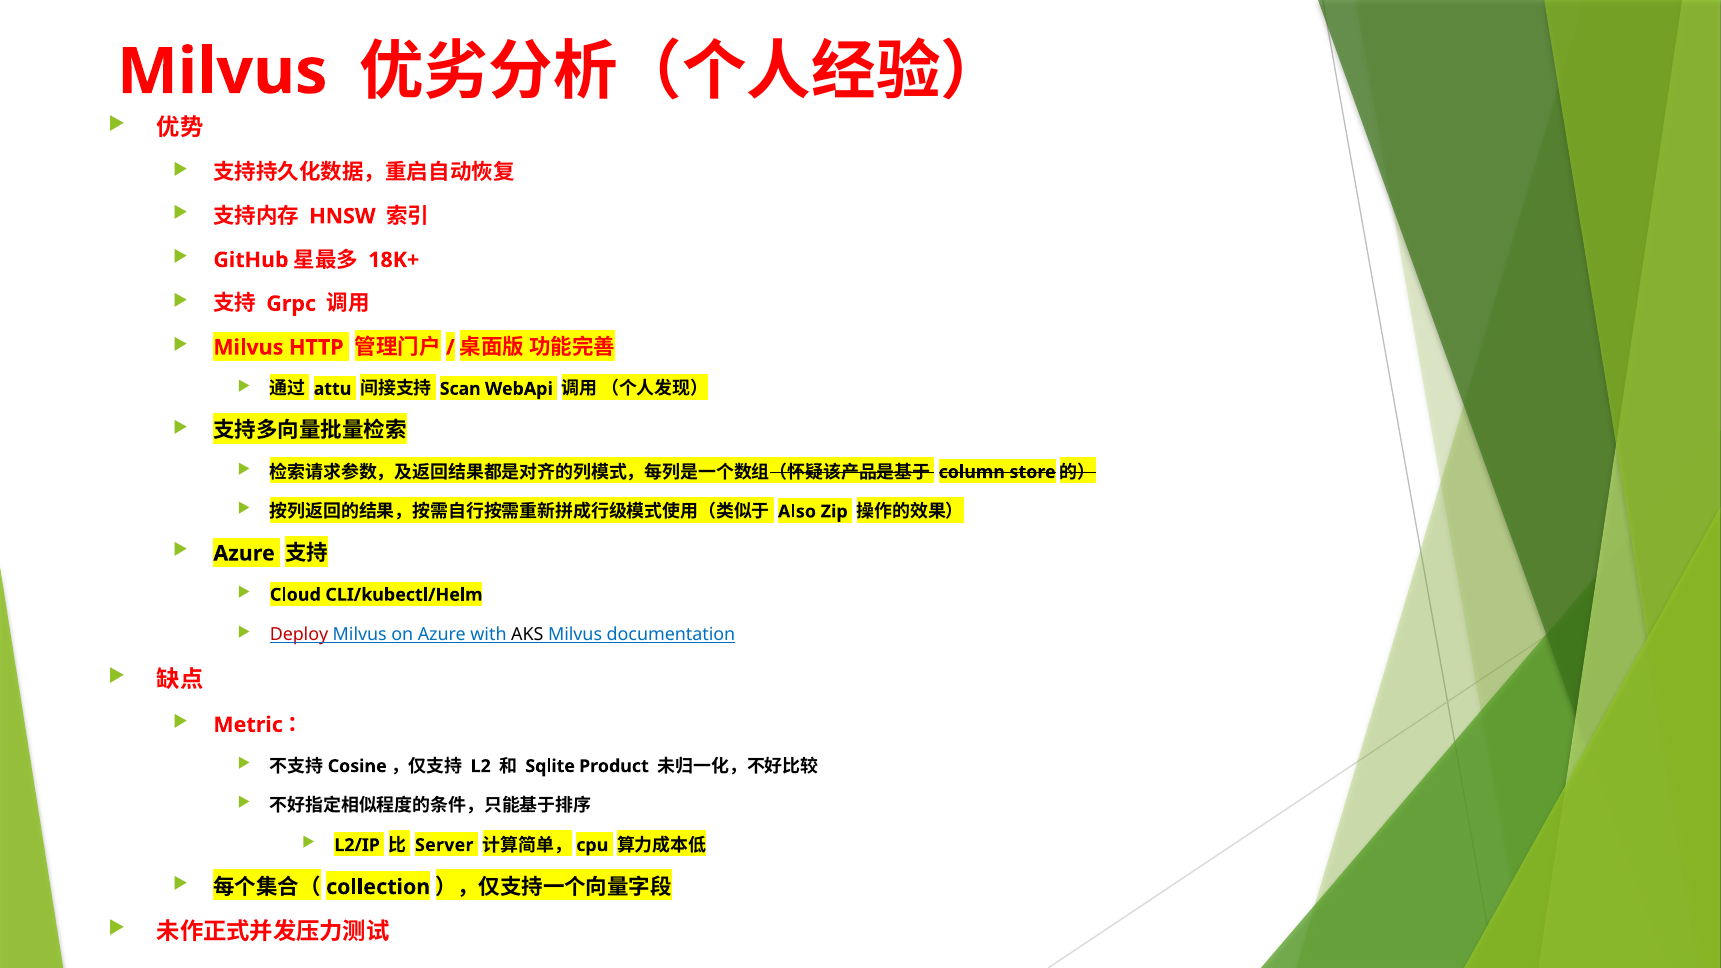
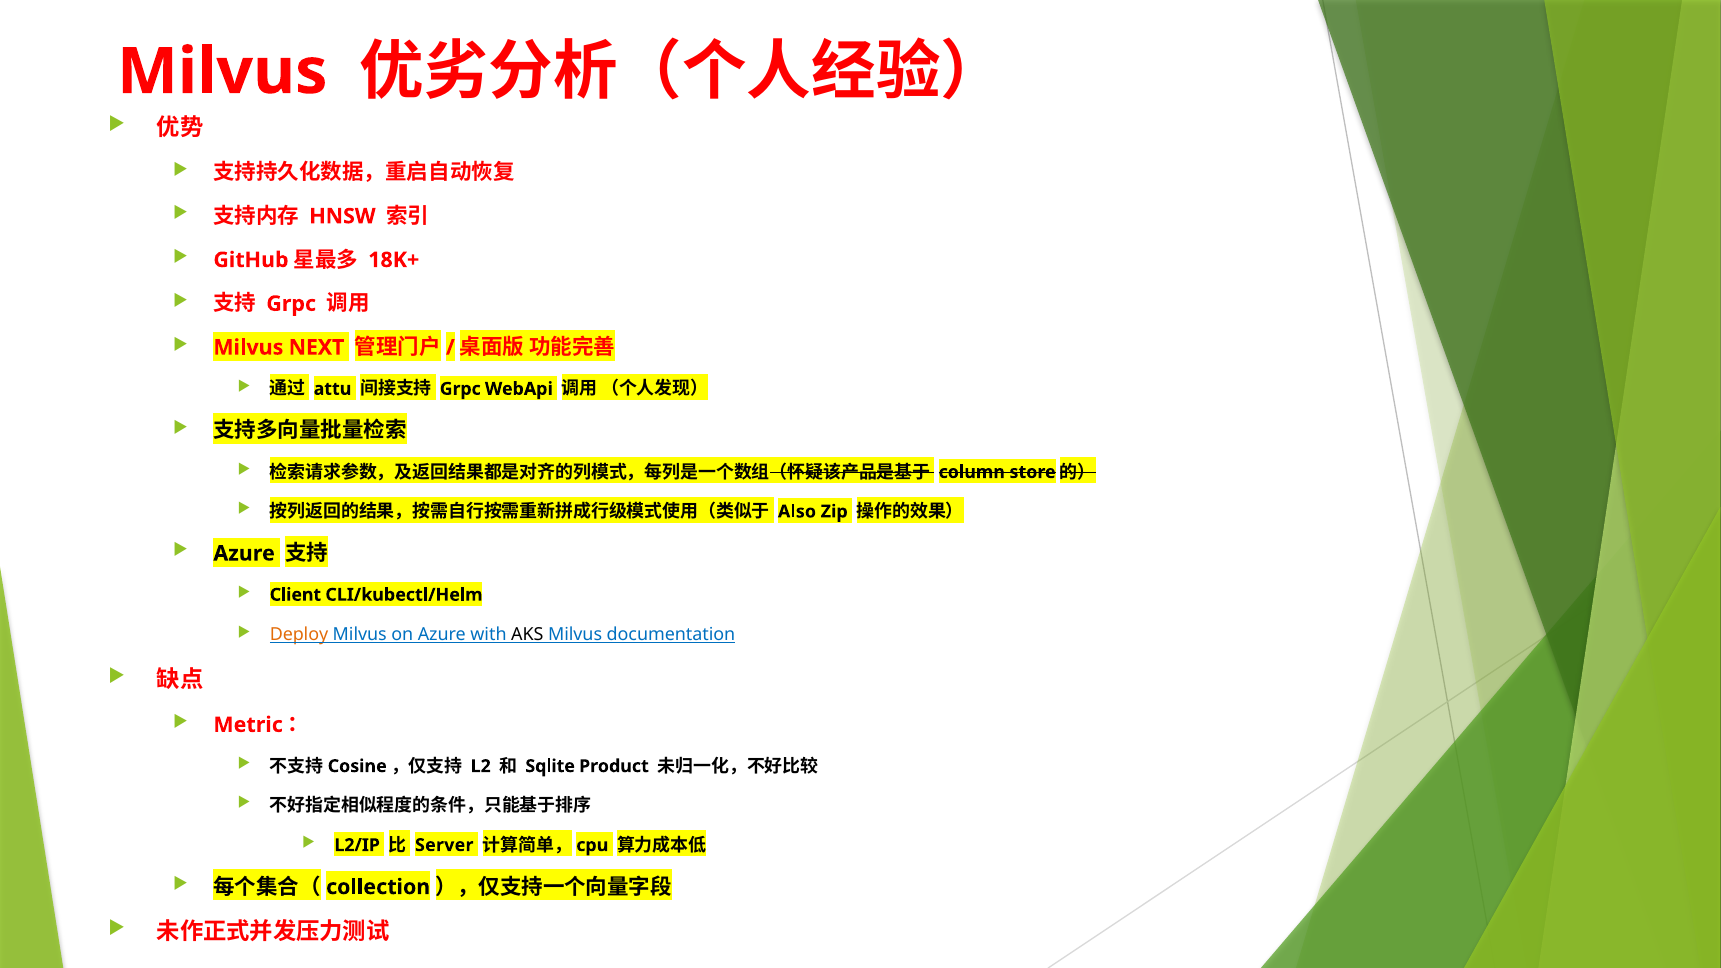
HTTP: HTTP -> NEXT (316, 348)
Scan: Scan -> Grpc (460, 389)
Cloud: Cloud -> Client (295, 595)
Deploy colour: red -> orange (299, 634)
